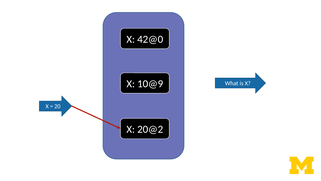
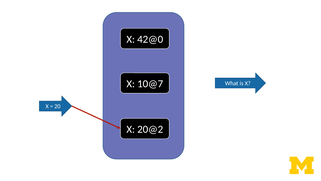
10@9: 10@9 -> 10@7 (150, 84)
